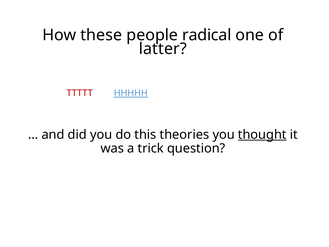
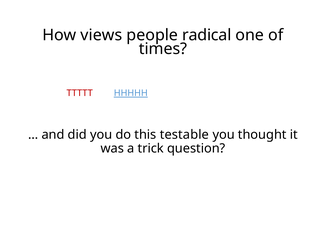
these: these -> views (101, 35)
latter: latter -> times (163, 49)
theories: theories -> testable (184, 135)
thought underline: present -> none (262, 135)
